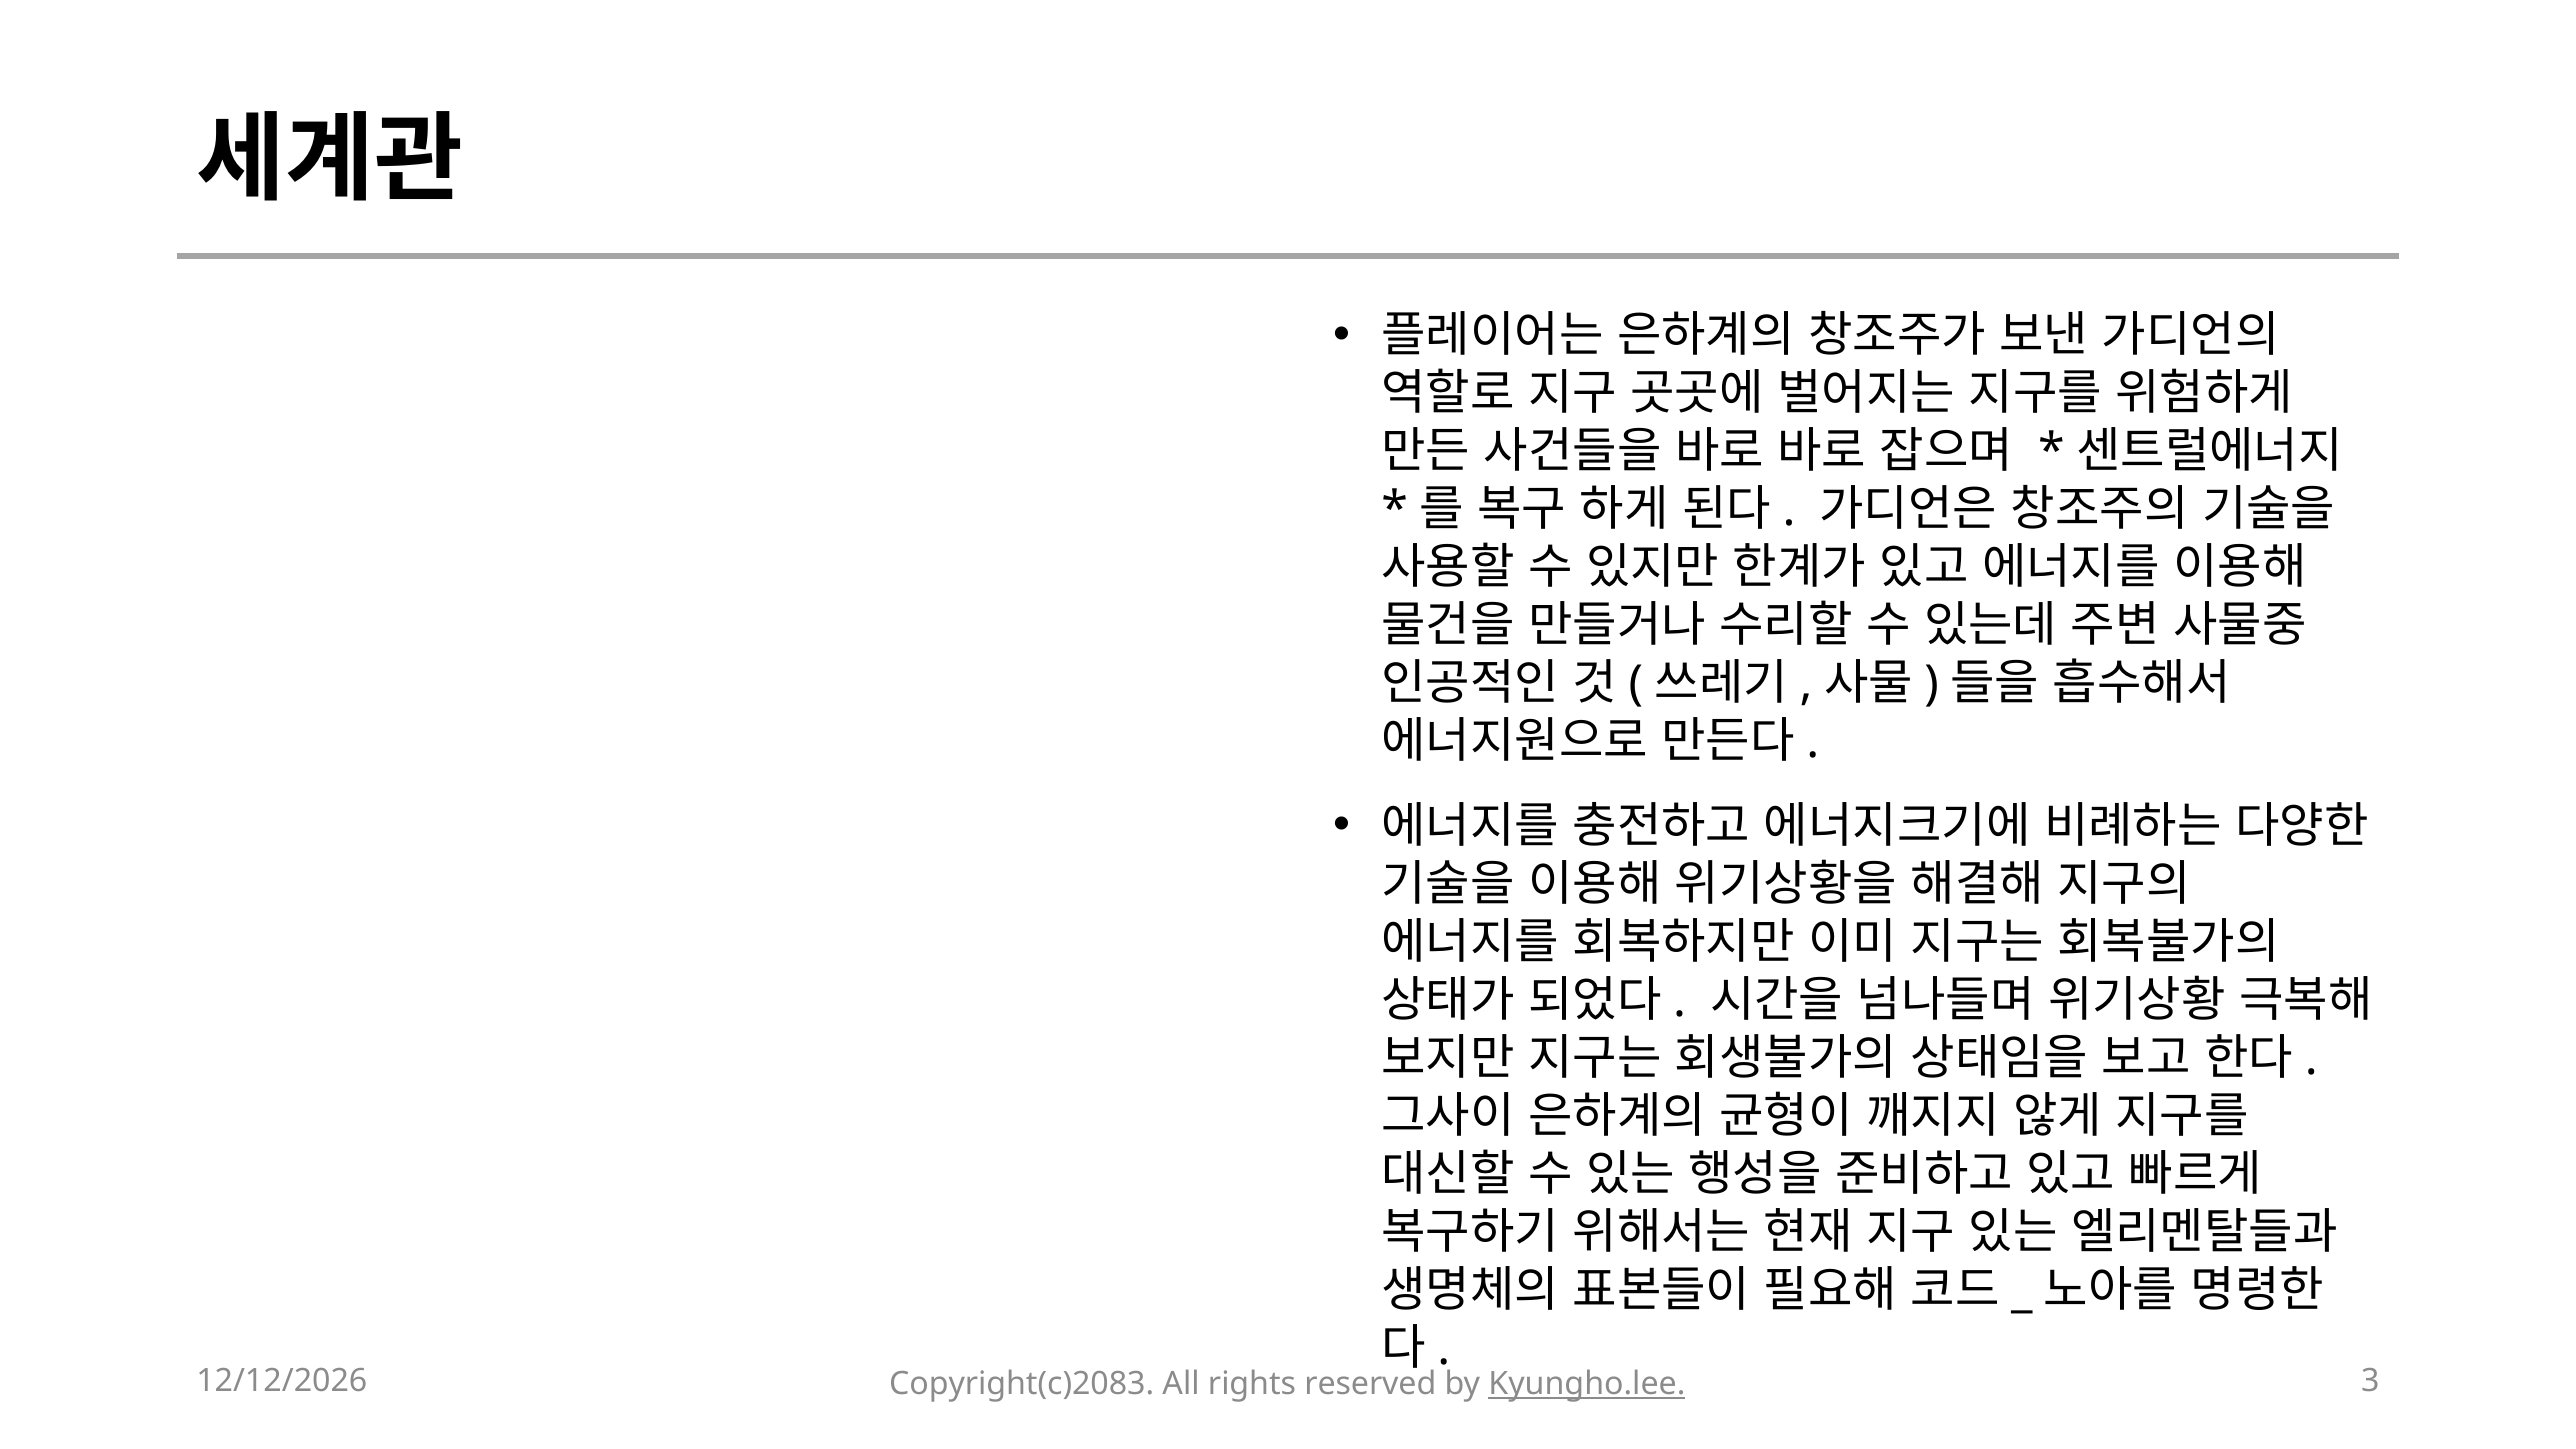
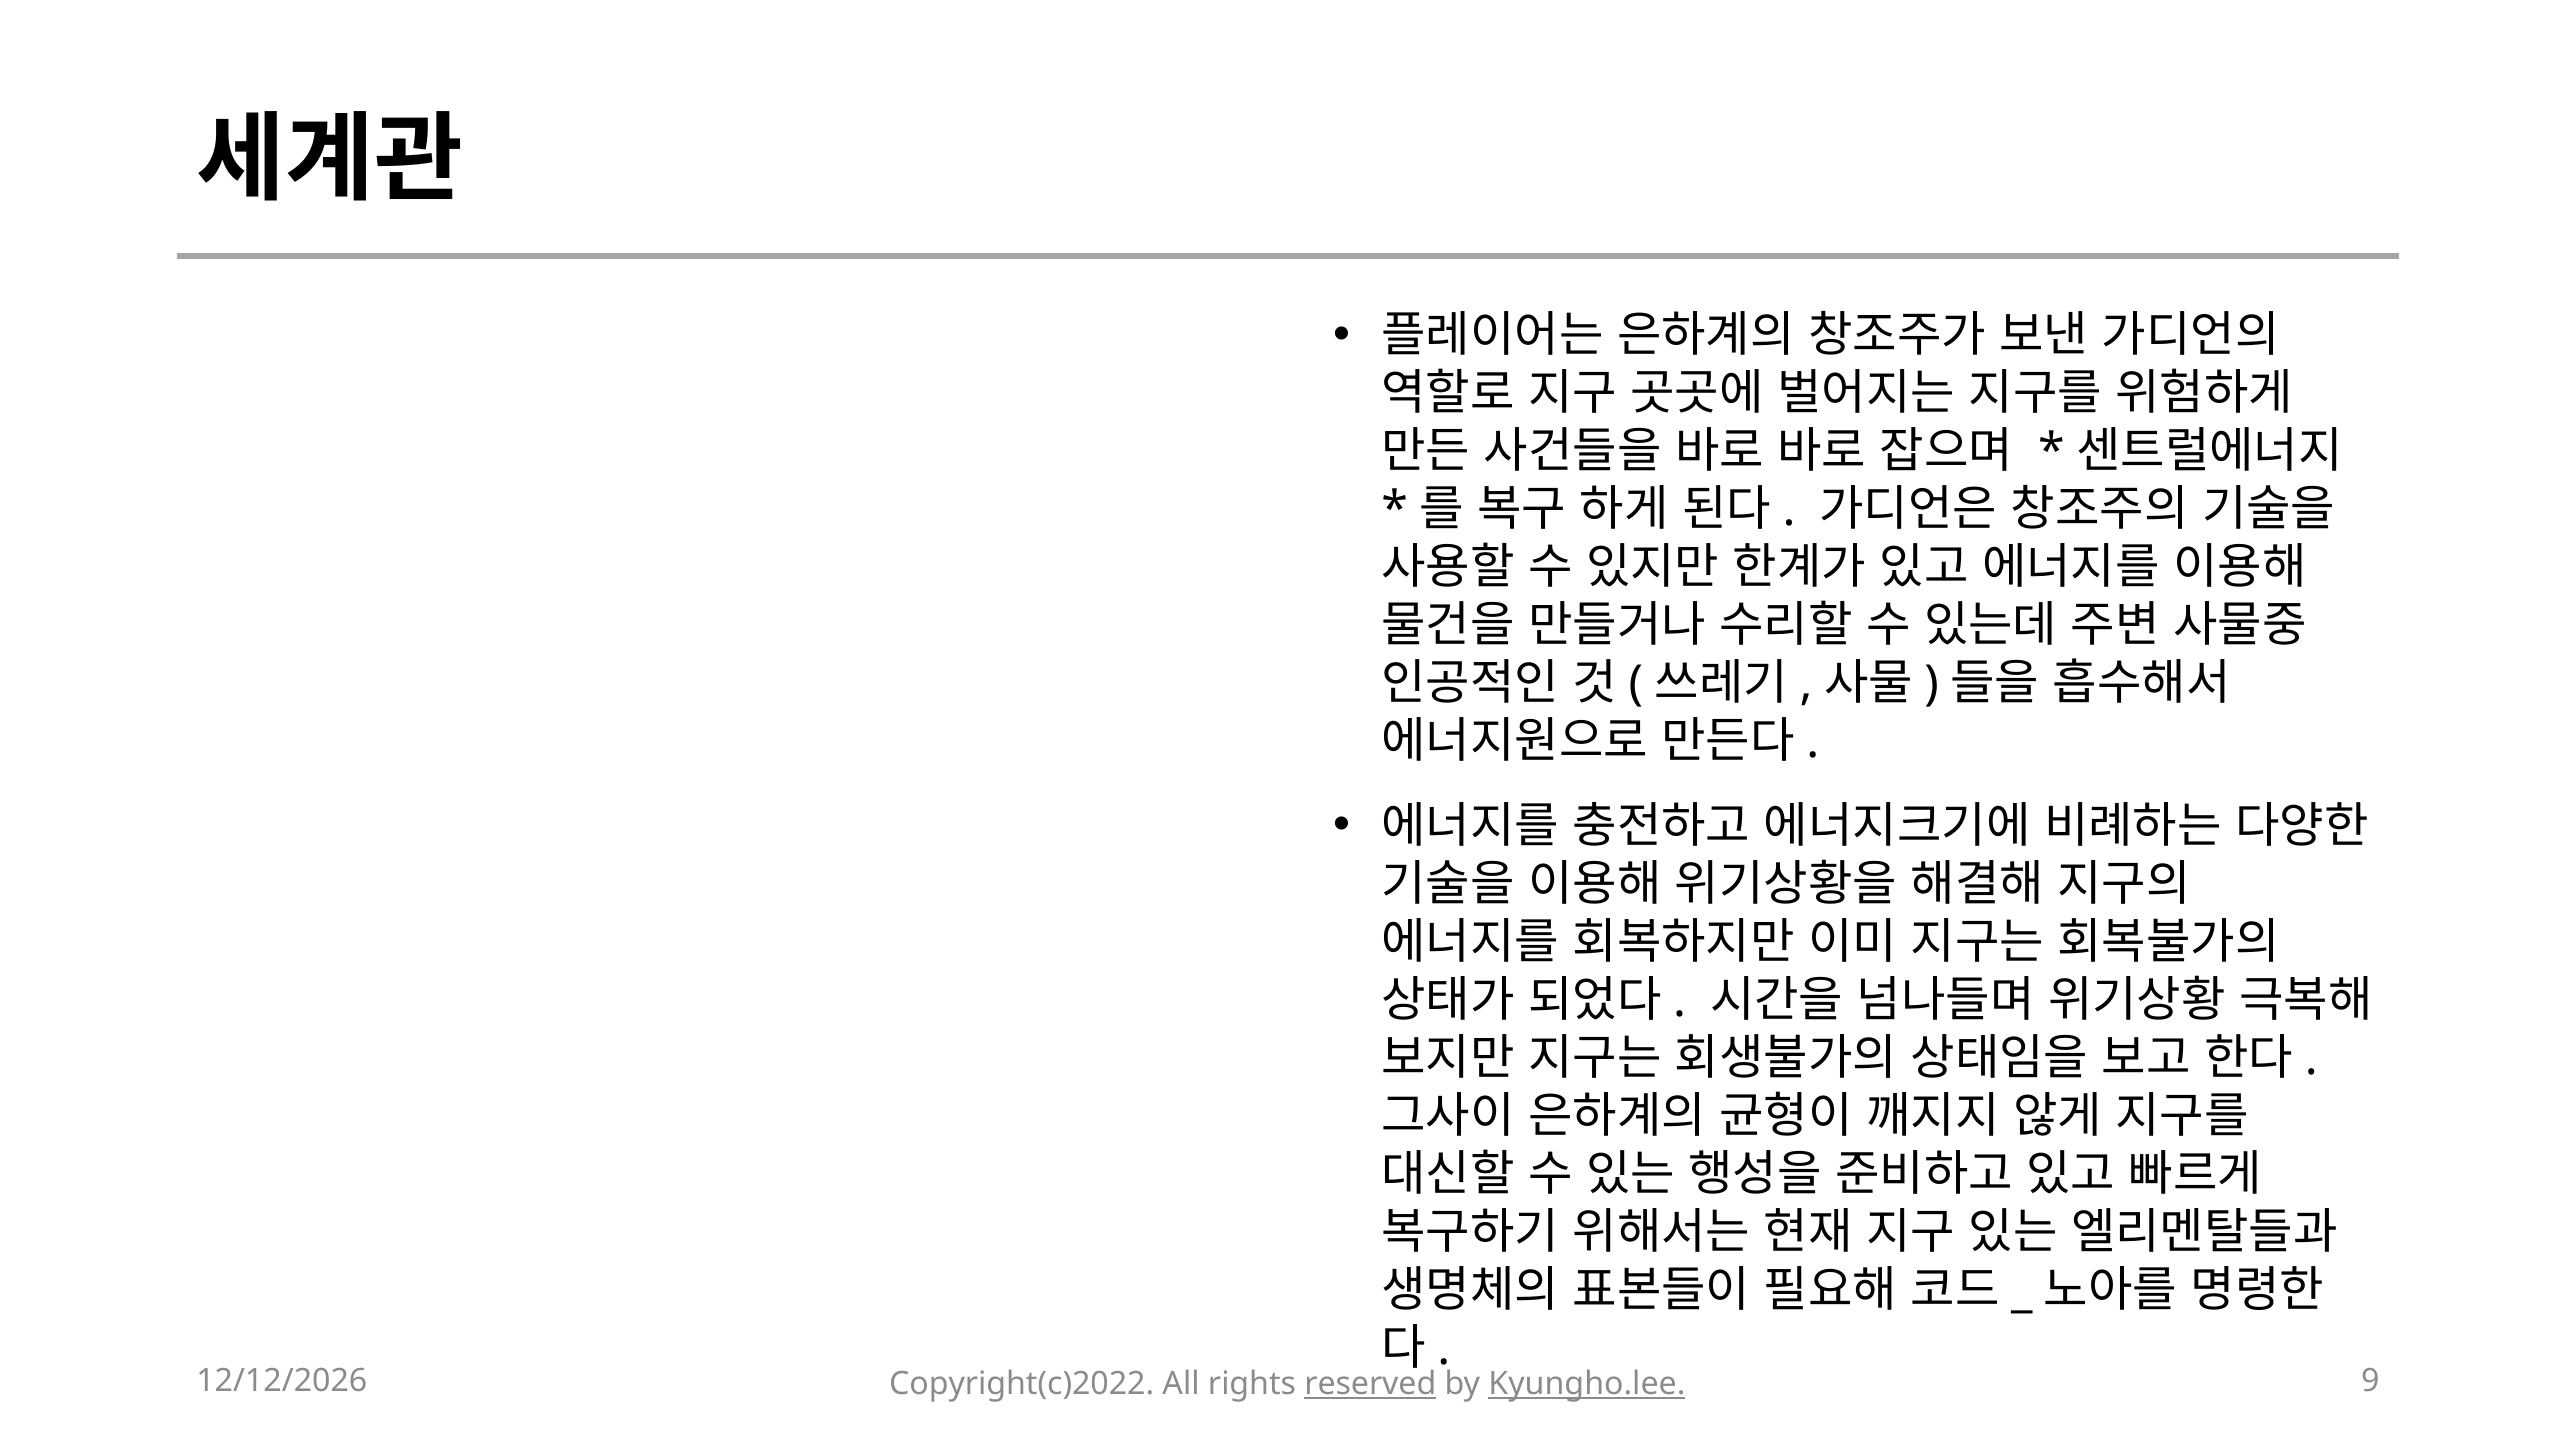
3: 3 -> 9 (2370, 1381)
Copyright(c)2083: Copyright(c)2083 -> Copyright(c)2022 (1022, 1384)
reserved underline: none -> present (1370, 1384)
